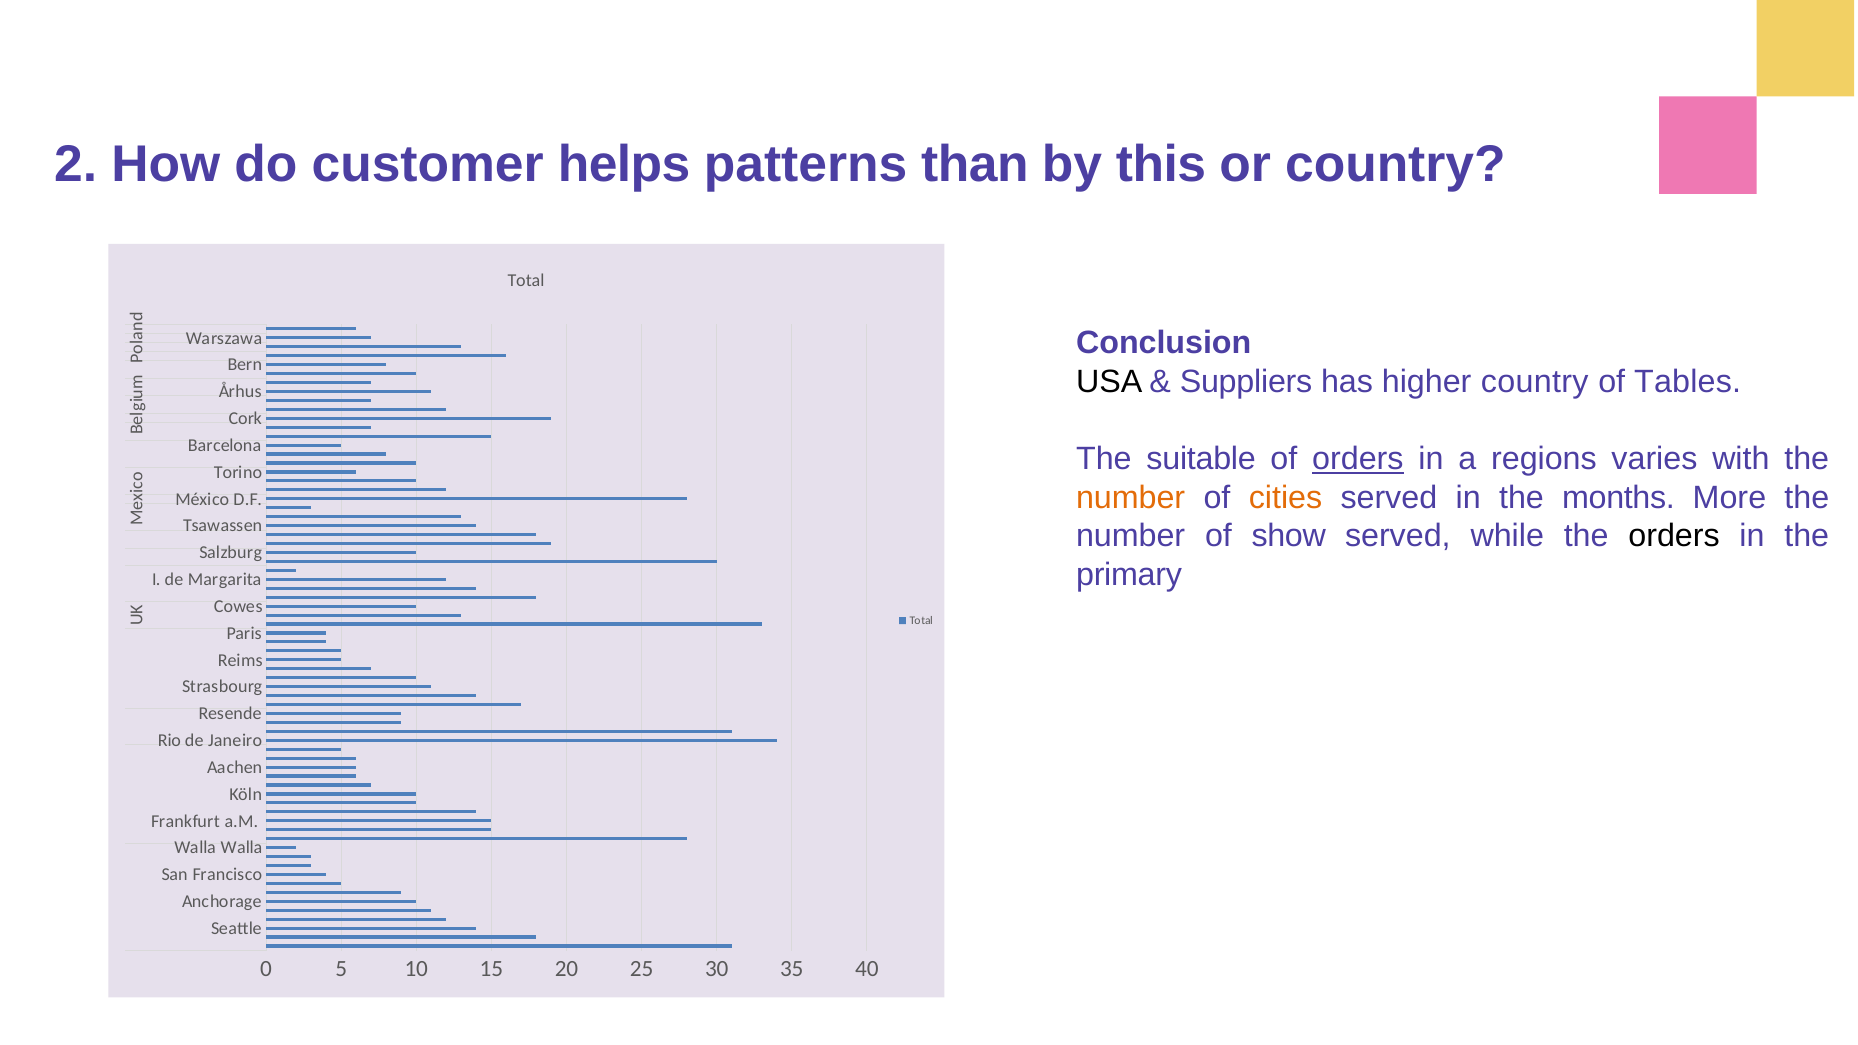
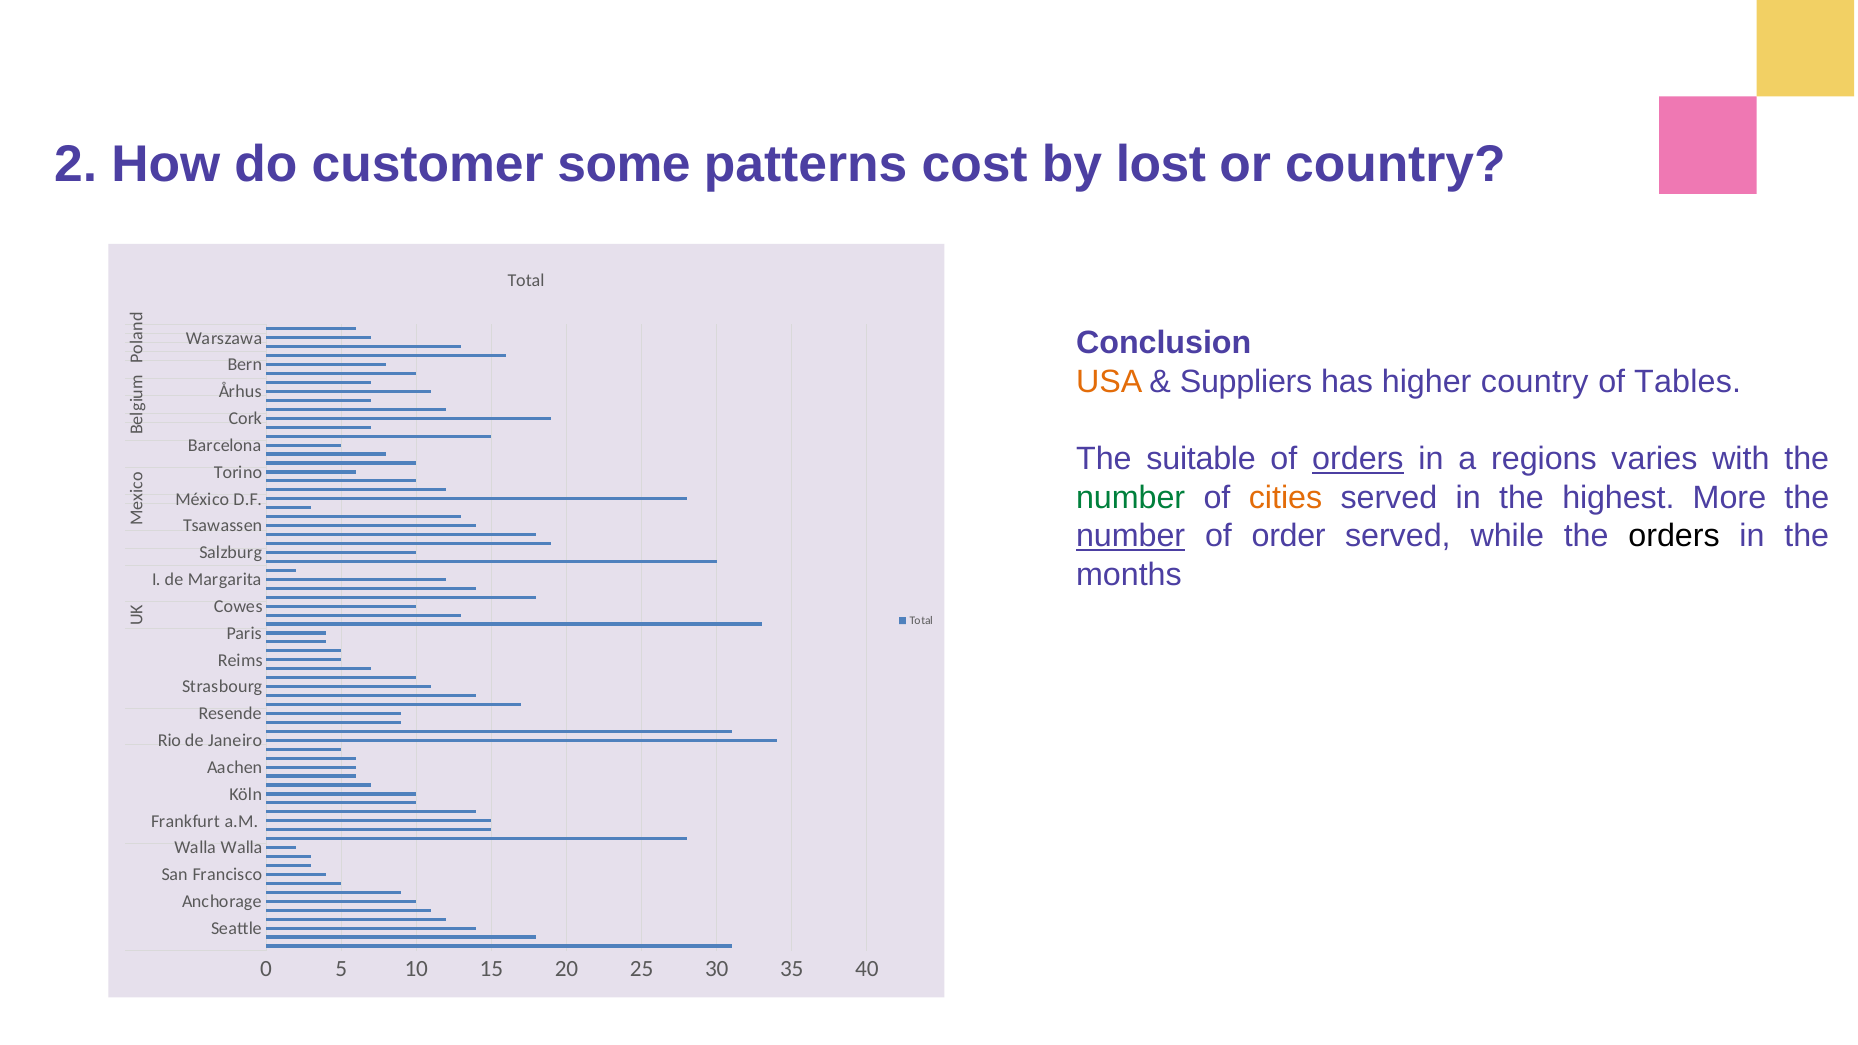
helps: helps -> some (624, 165)
than: than -> cost (975, 165)
this: this -> lost (1161, 165)
USA colour: black -> orange (1109, 382)
number colour: orange -> green (1131, 498)
months: months -> highest (1618, 498)
number underline: none -> present (1131, 536)
show: show -> order (1289, 536)
primary: primary -> months (1129, 575)
